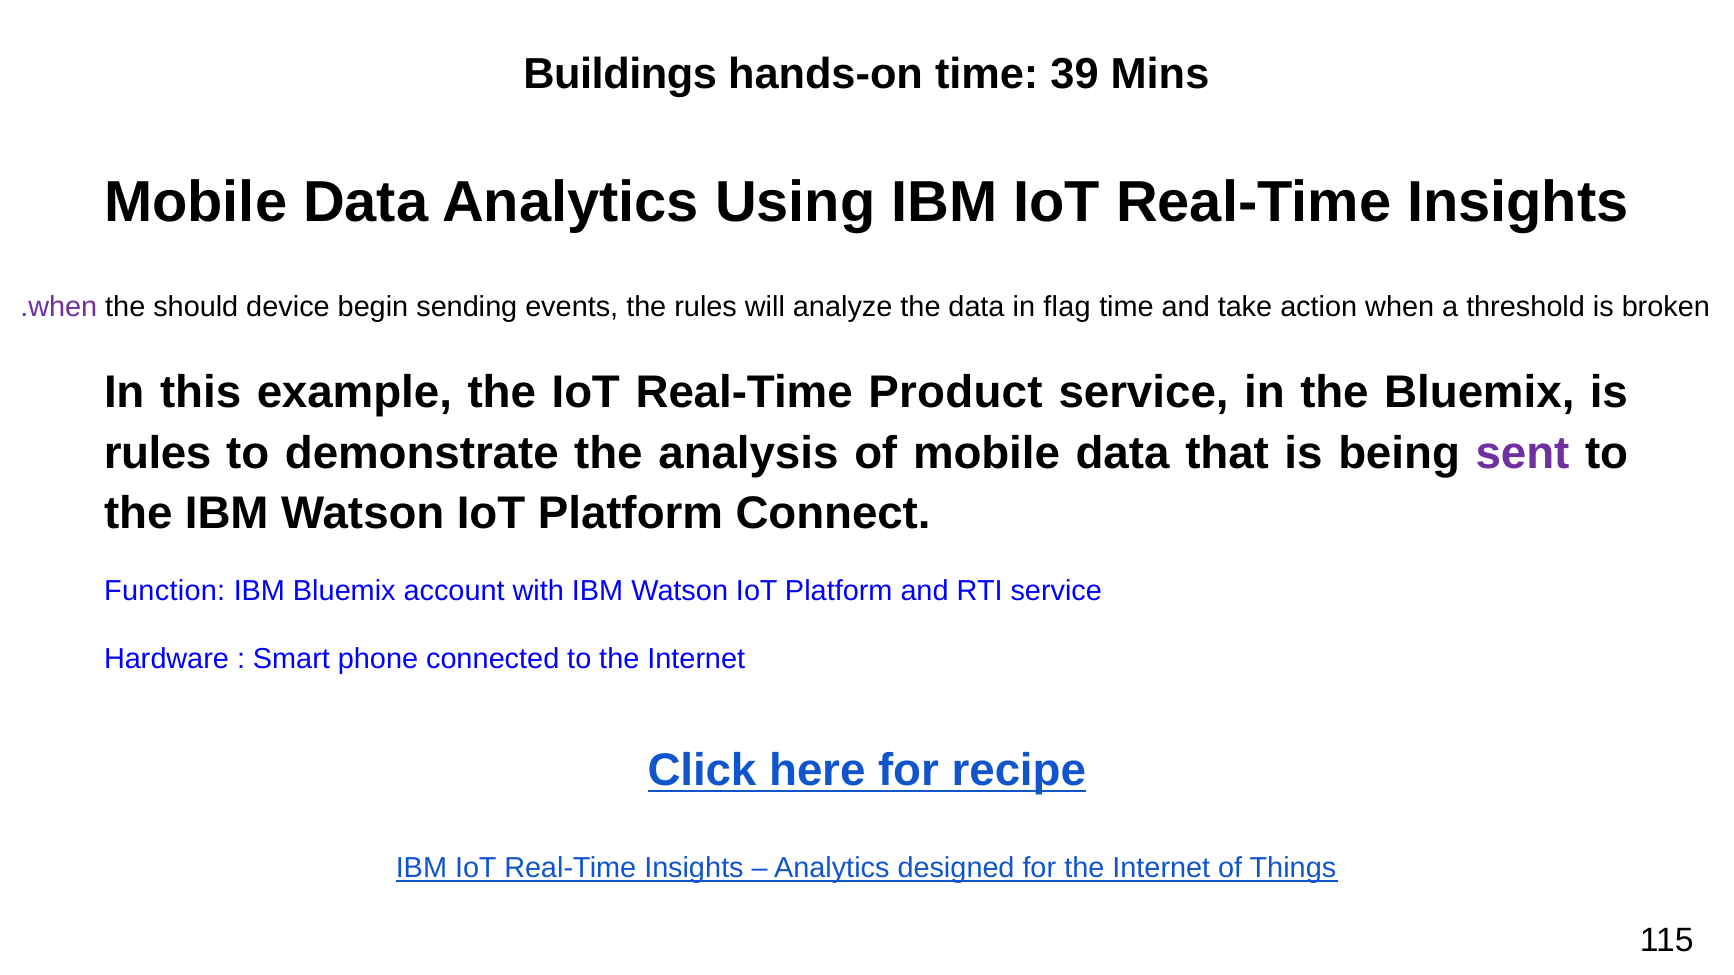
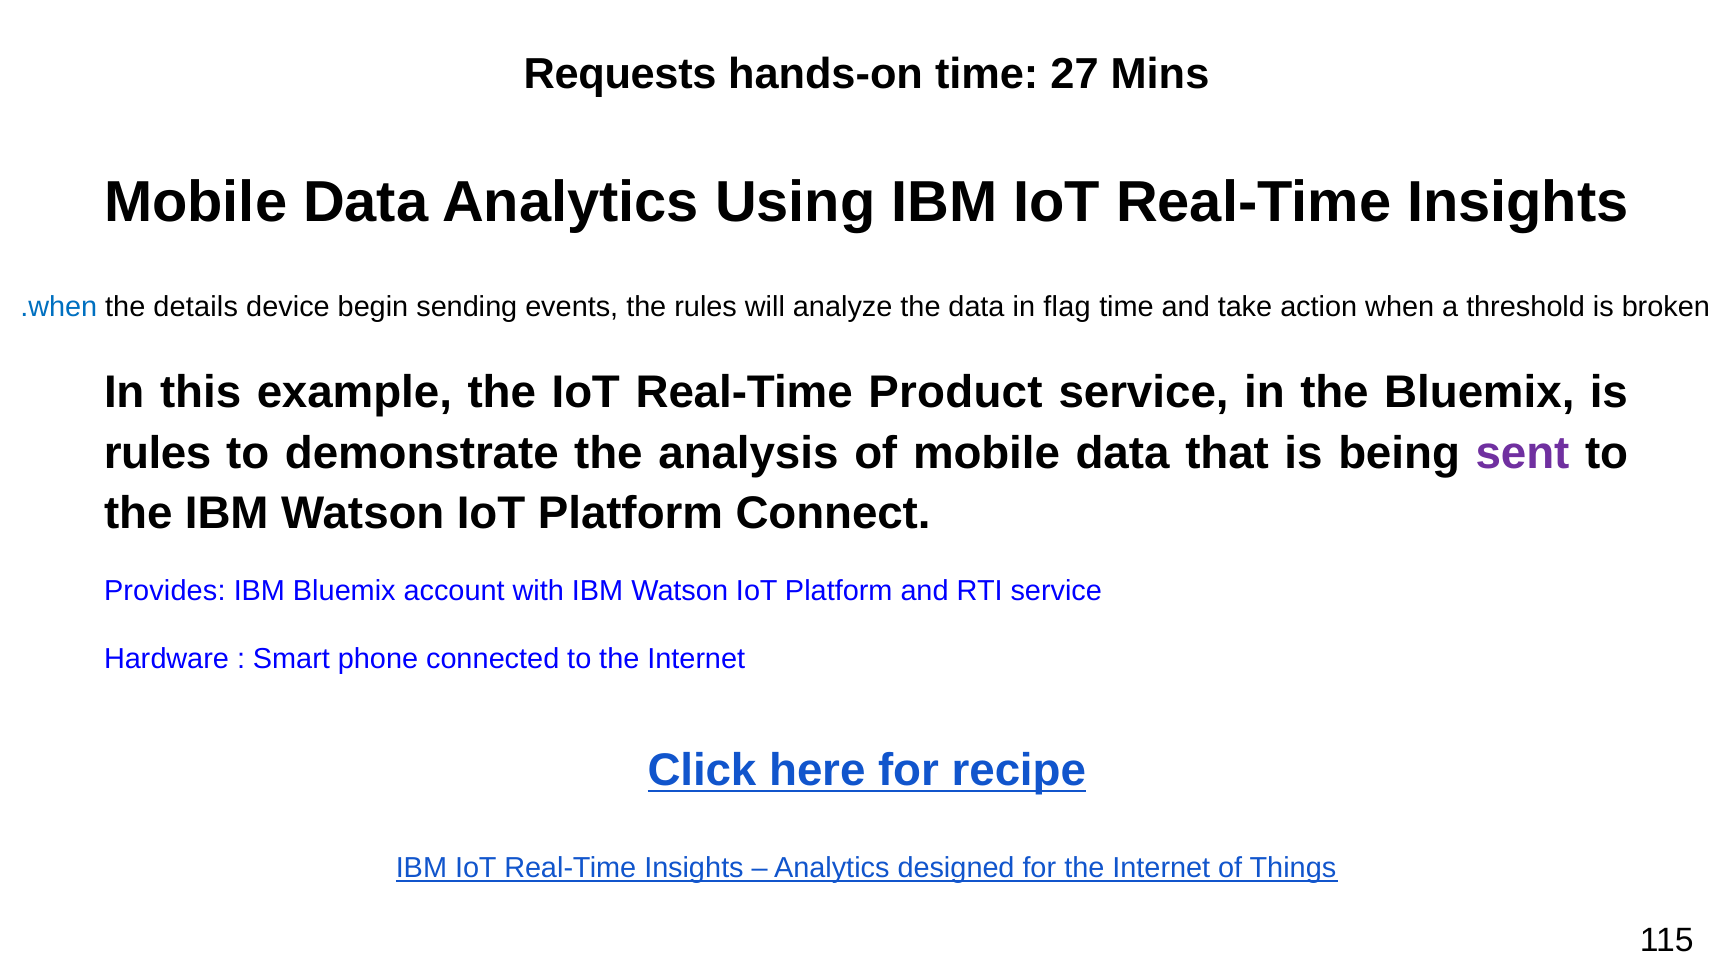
Buildings: Buildings -> Requests (620, 74)
39: 39 -> 27 (1075, 74)
.when colour: purple -> blue (59, 307)
should: should -> details (196, 307)
Function: Function -> Provides (165, 591)
